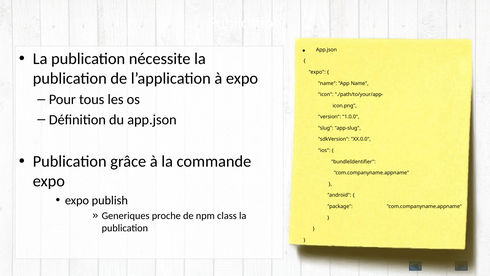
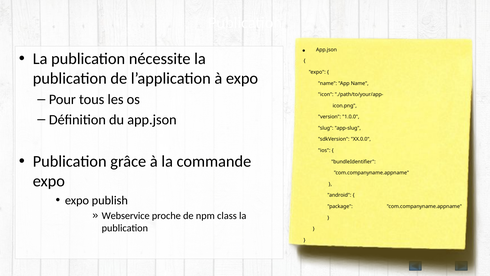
Generiques: Generiques -> Webservice (126, 216)
